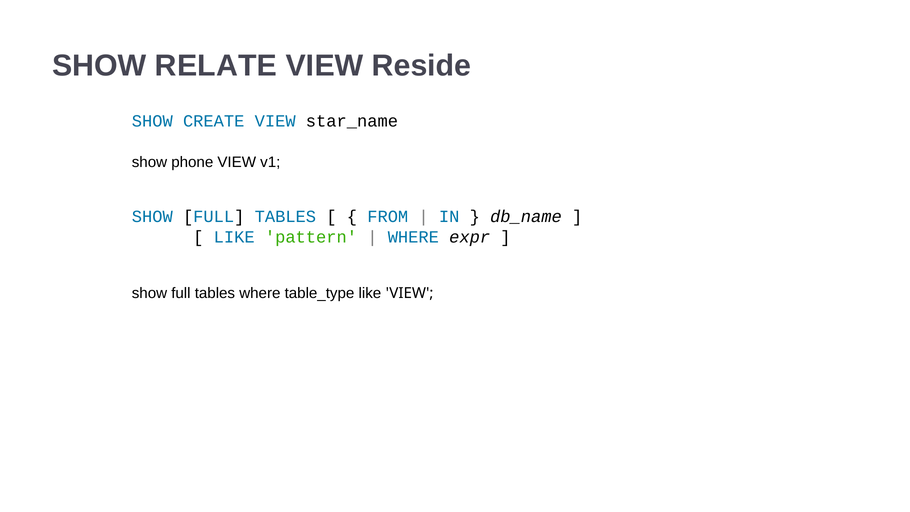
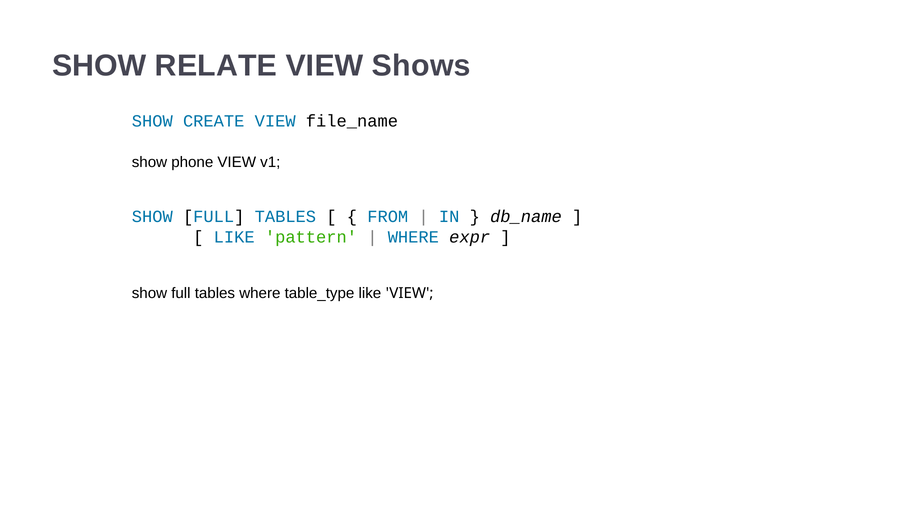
Reside: Reside -> Shows (421, 66)
star_name: star_name -> file_name (352, 121)
